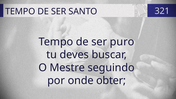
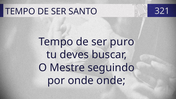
onde obter: obter -> onde (111, 81)
